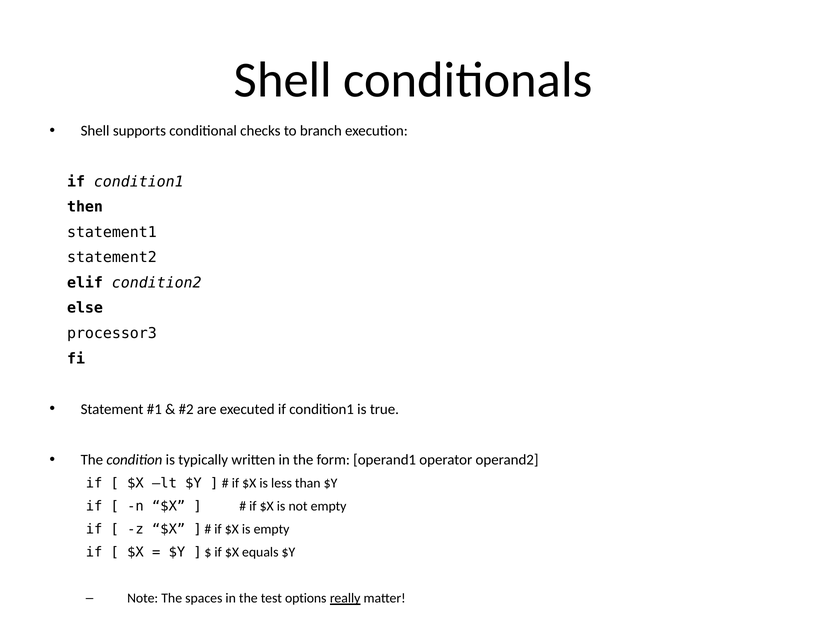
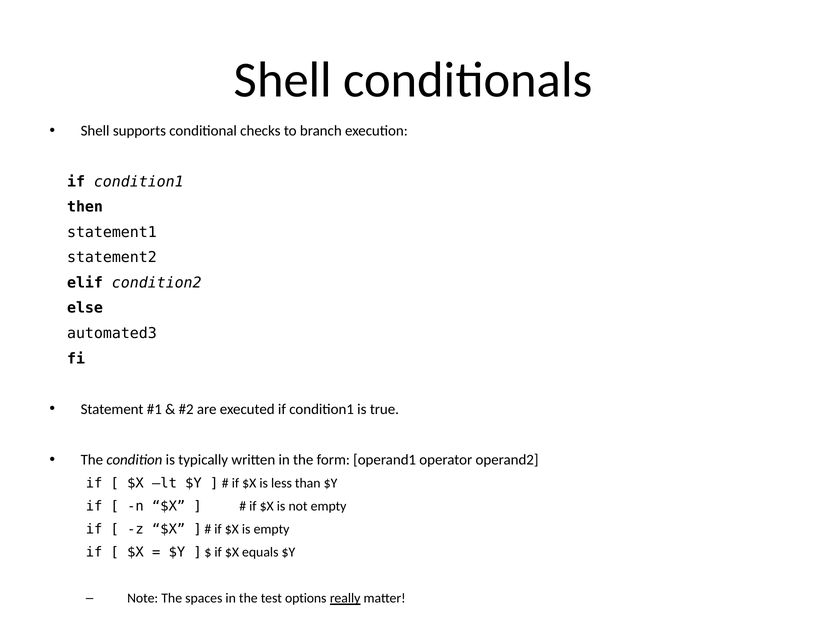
processor3: processor3 -> automated3 (112, 333)
